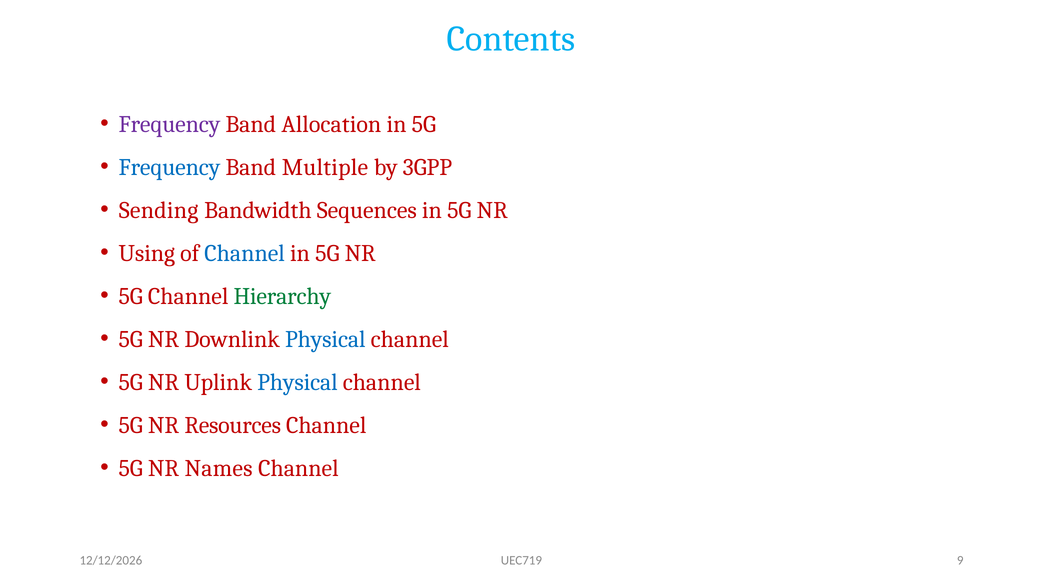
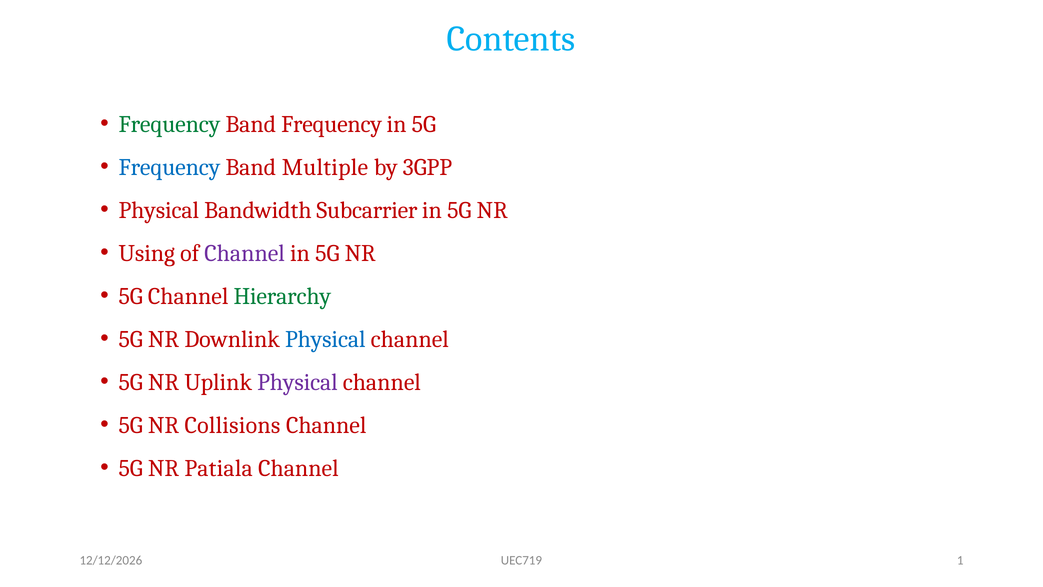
Frequency colour: purple -> green (169, 124)
Band Allocation: Allocation -> Frequency (332, 124)
Sending: Sending -> Physical (159, 210)
Sequences: Sequences -> Subcarrier (367, 210)
Channel colour: blue -> purple (245, 253)
Physical colour: blue -> purple (297, 382)
Resources: Resources -> Collisions (232, 425)
Names: Names -> Patiala (219, 468)
9: 9 -> 1 (960, 560)
